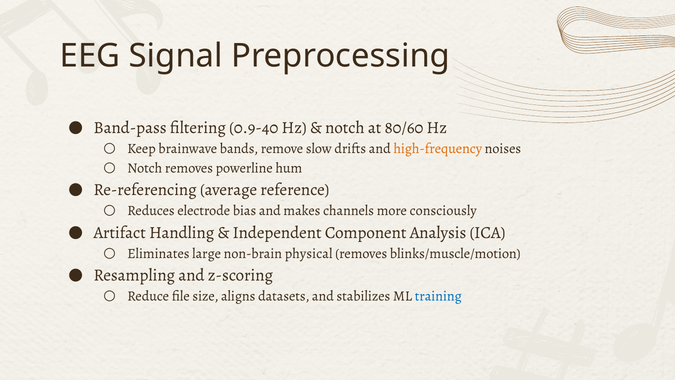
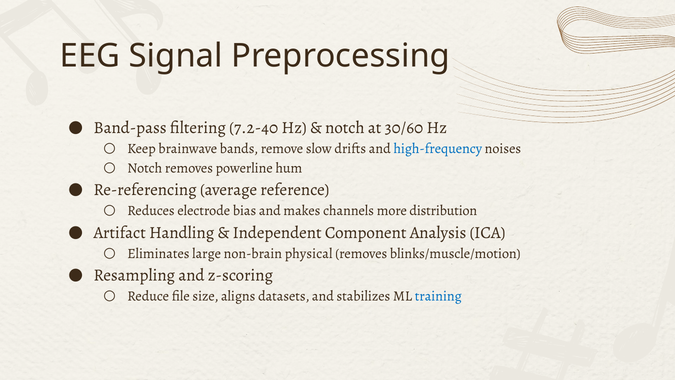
0.9-40: 0.9-40 -> 7.2-40 (254, 128)
80/60: 80/60 -> 30/60 (404, 128)
high-frequency colour: orange -> blue (438, 149)
consciously: consciously -> distribution (443, 211)
